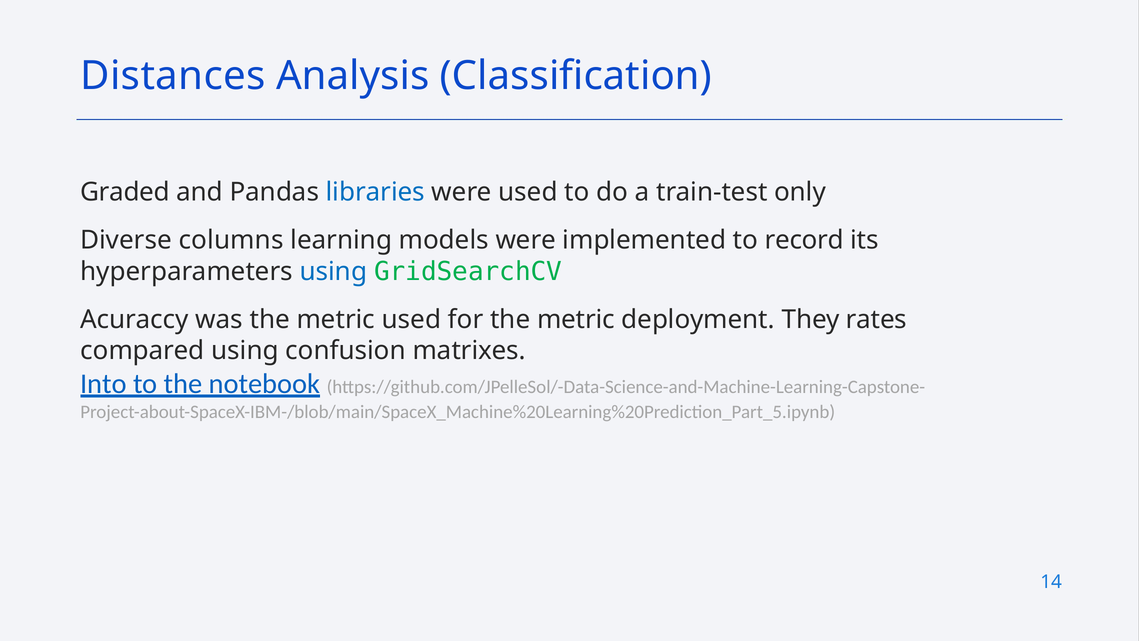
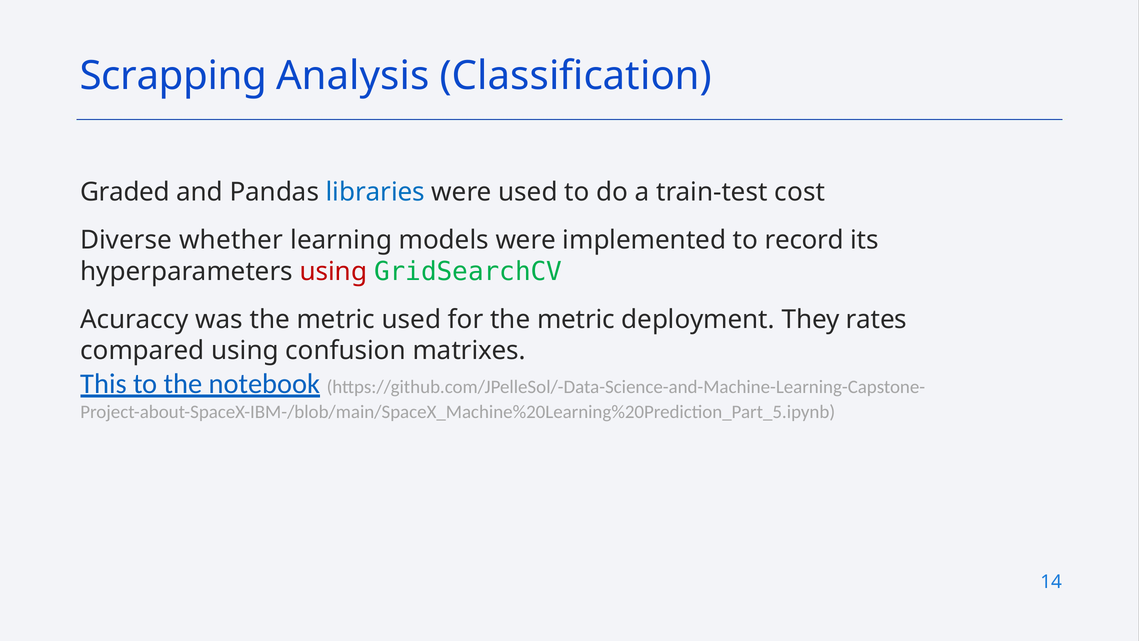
Distances: Distances -> Scrapping (173, 76)
only: only -> cost (800, 192)
columns: columns -> whether (231, 240)
using colour: blue -> red (333, 271)
Into: Into -> This (104, 383)
